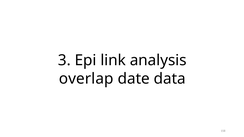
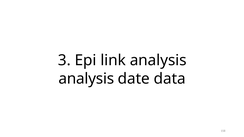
overlap: overlap -> analysis (86, 79)
